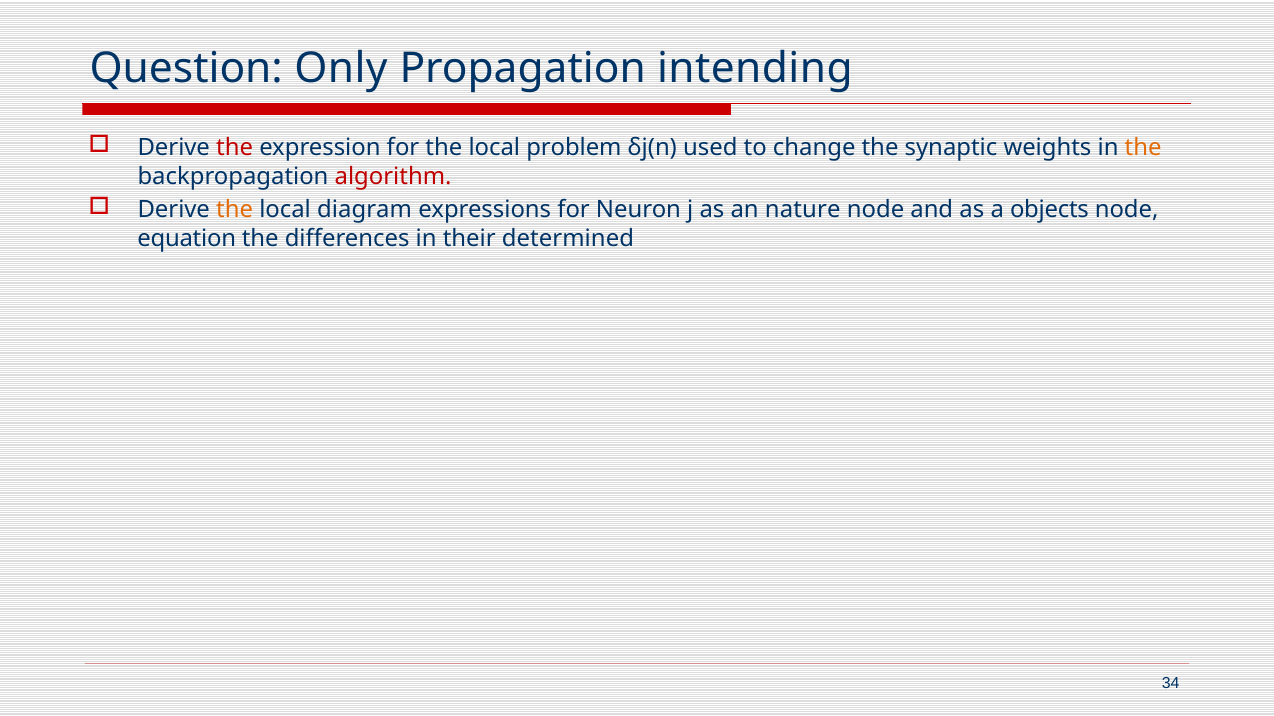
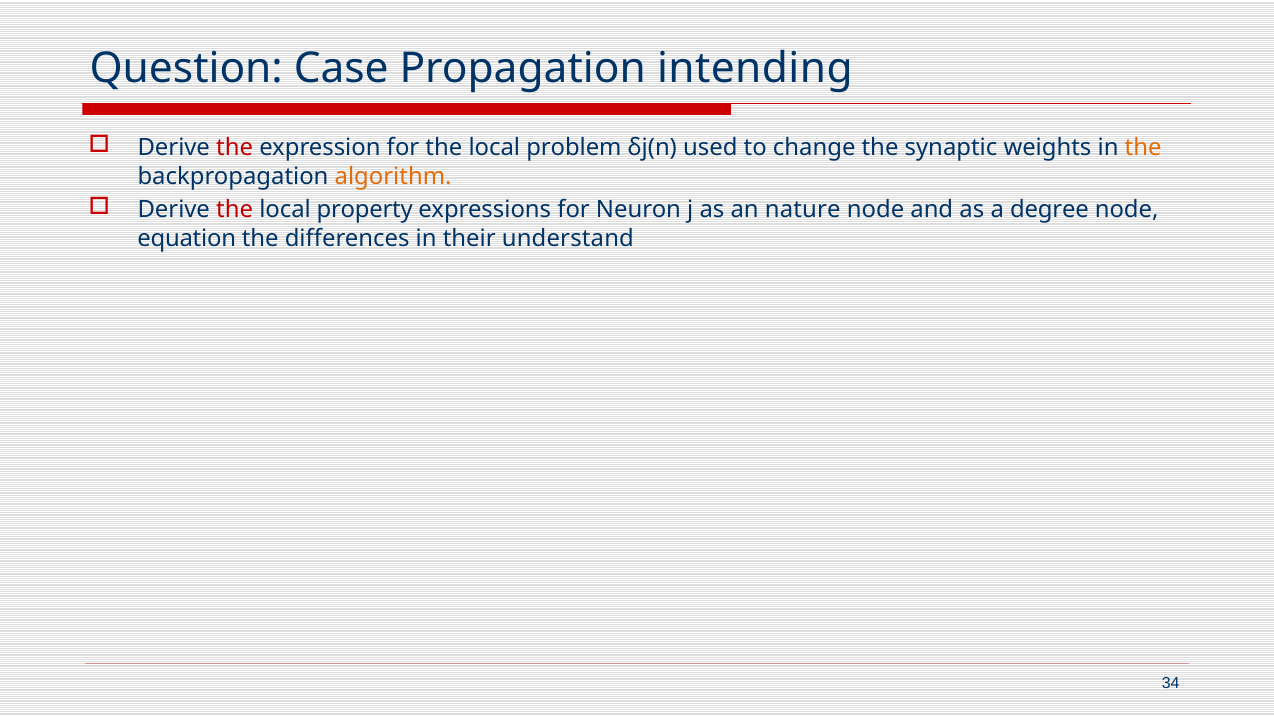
Only: Only -> Case (341, 68)
algorithm colour: red -> orange (393, 177)
the colour: orange -> red (235, 210)
diagram: diagram -> property (365, 210)
objects: objects -> degree (1049, 210)
determined: determined -> understand (568, 239)
